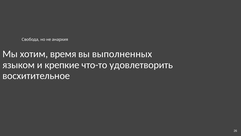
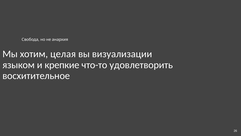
время: время -> целая (63, 54)
выполненных: выполненных -> визуализации (122, 54)
